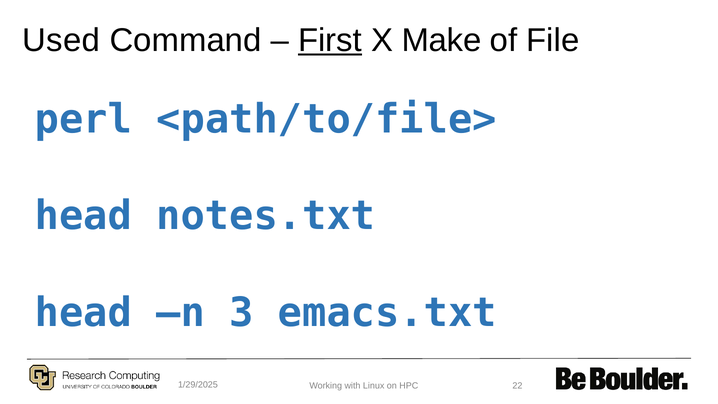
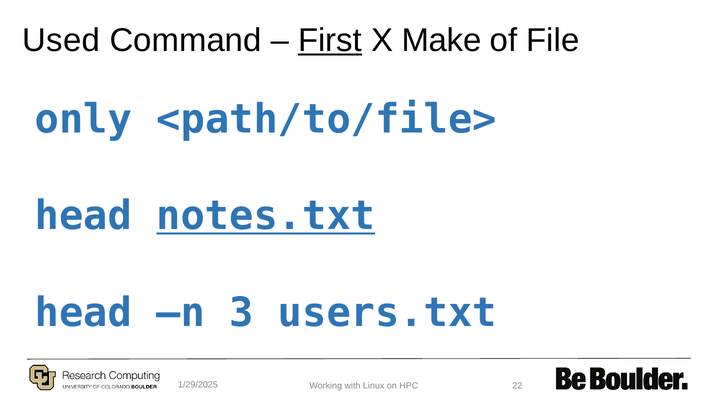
perl: perl -> only (83, 119)
notes.txt underline: none -> present (266, 216)
emacs.txt: emacs.txt -> users.txt (387, 313)
